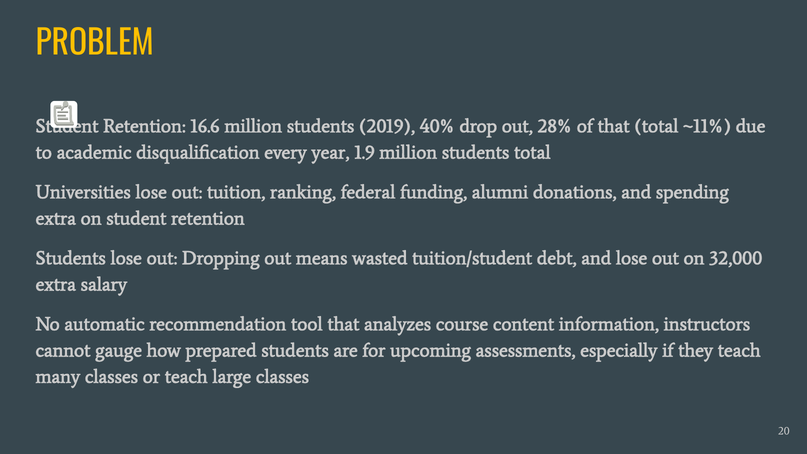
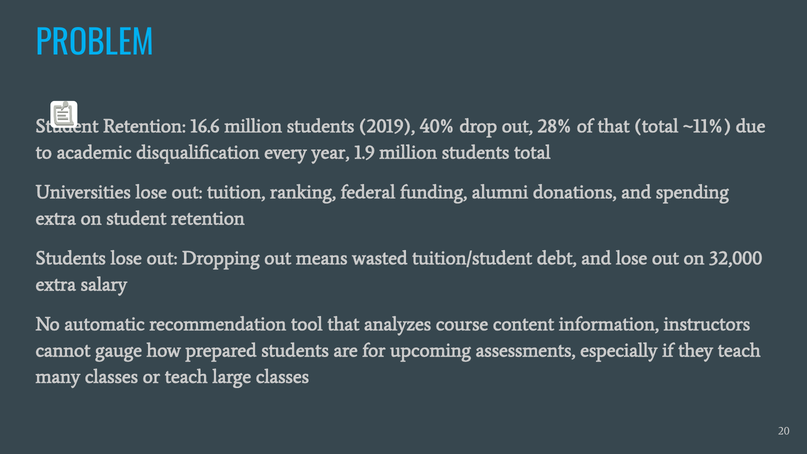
PROBLEM colour: yellow -> light blue (95, 44)
